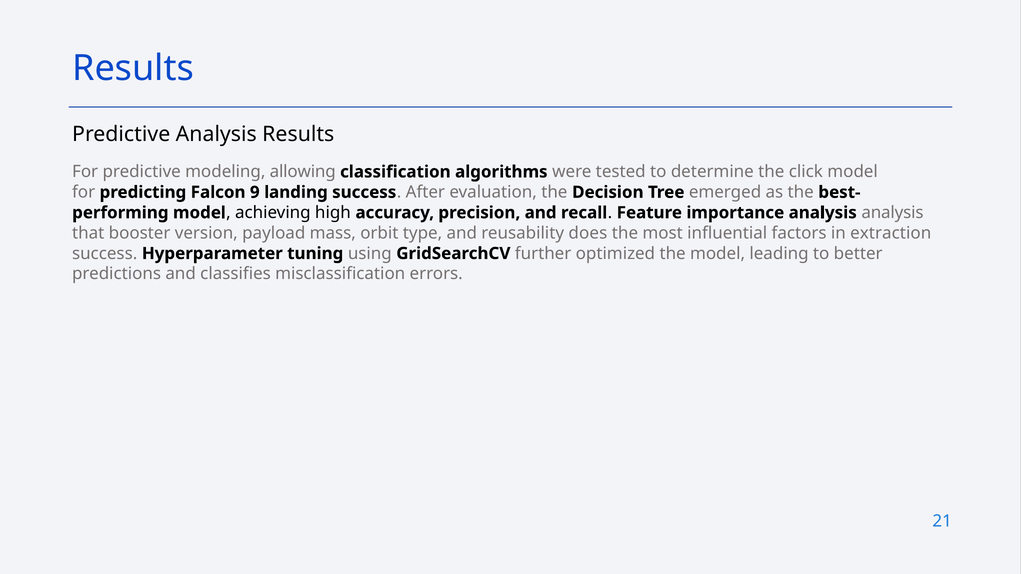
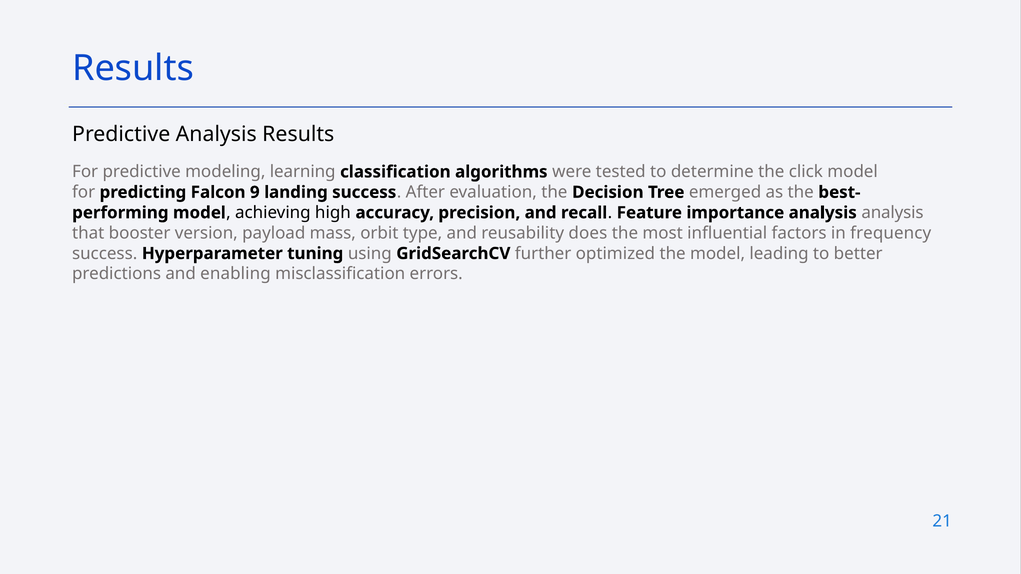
allowing: allowing -> learning (303, 172)
extraction: extraction -> frequency (891, 233)
classifies: classifies -> enabling (235, 274)
